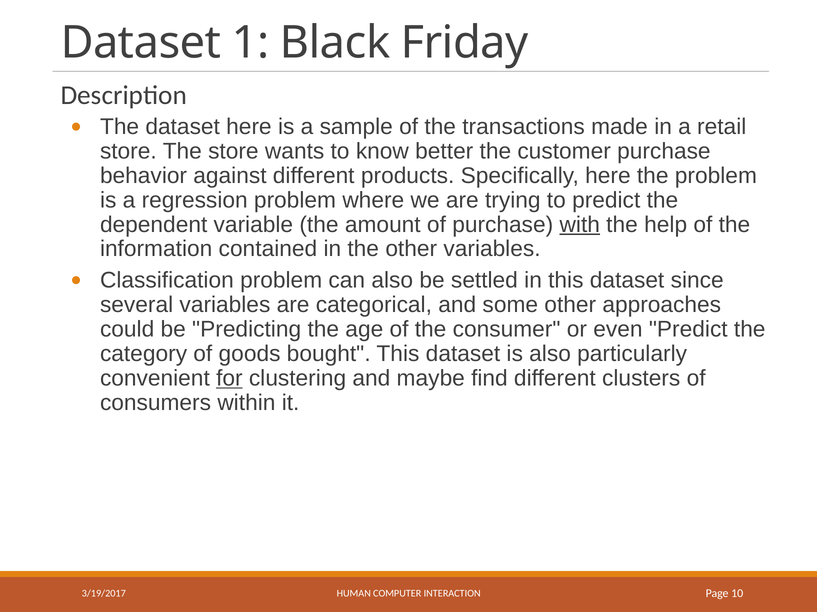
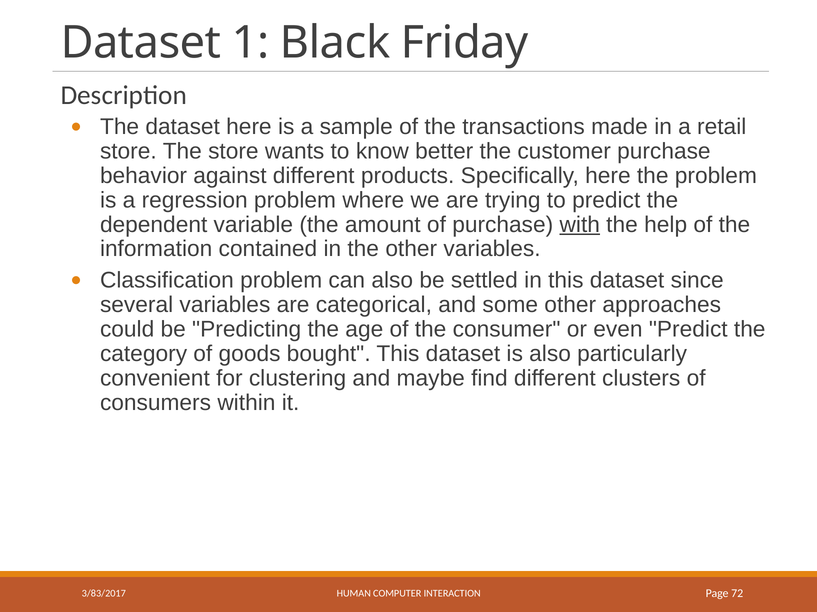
for underline: present -> none (229, 379)
3/19/2017: 3/19/2017 -> 3/83/2017 (104, 594)
10: 10 -> 72 (737, 594)
